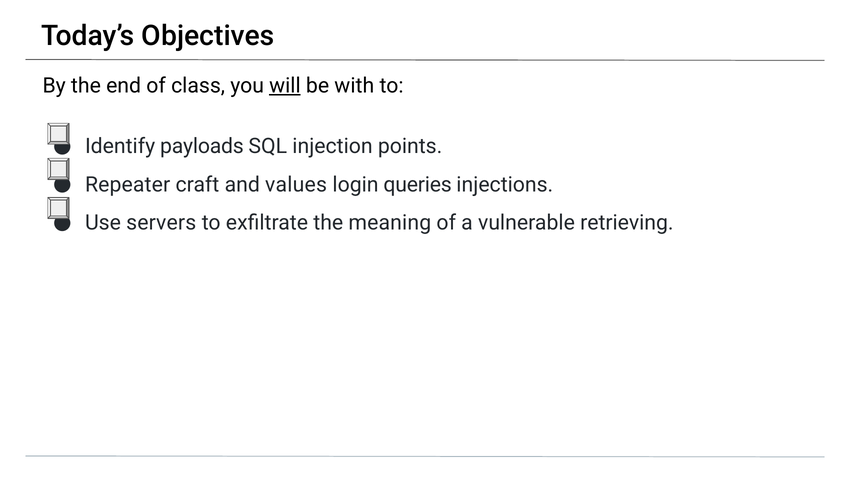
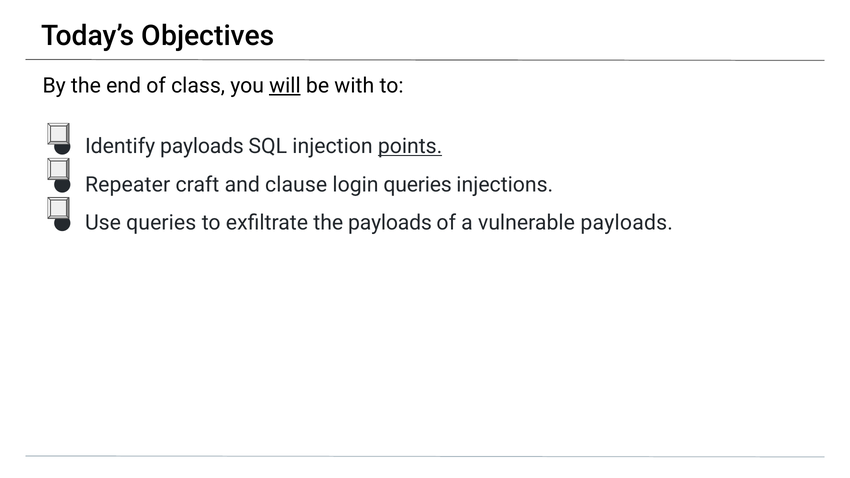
points underline: none -> present (410, 146)
values: values -> clause (296, 185)
Use servers: servers -> queries (161, 223)
the meaning: meaning -> payloads (390, 223)
vulnerable retrieving: retrieving -> payloads (627, 223)
